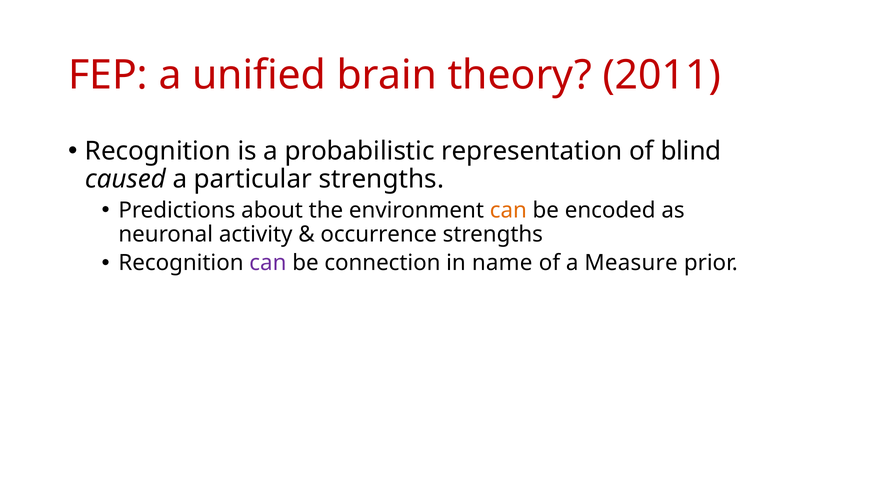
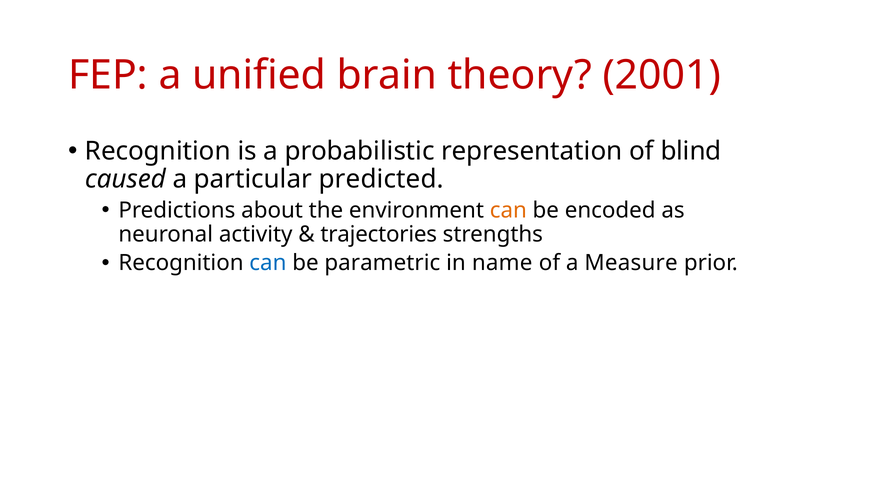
2011: 2011 -> 2001 (662, 75)
particular strengths: strengths -> predicted (381, 179)
occurrence: occurrence -> trajectories (379, 234)
can colour: purple -> blue (268, 263)
connection: connection -> parametric (382, 263)
